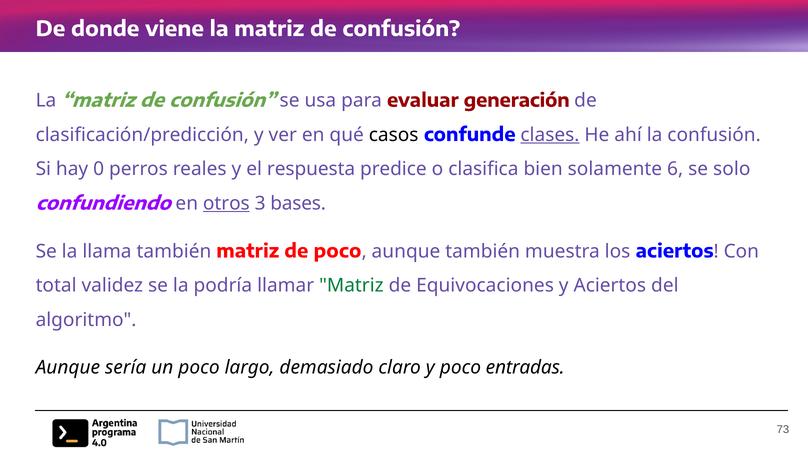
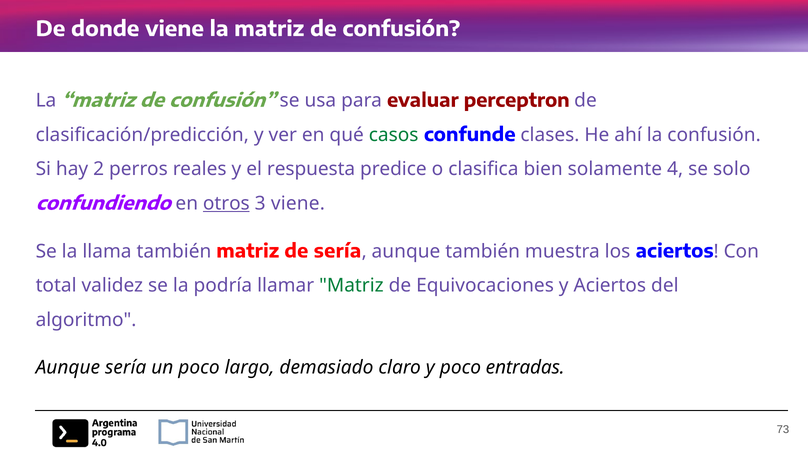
generación: generación -> perceptron (517, 101)
casos colour: black -> green (394, 135)
clases underline: present -> none (550, 135)
0: 0 -> 2 (99, 169)
6: 6 -> 4 (675, 169)
3 bases: bases -> viene (298, 204)
de poco: poco -> sería (337, 251)
